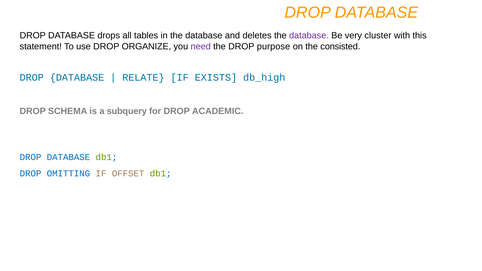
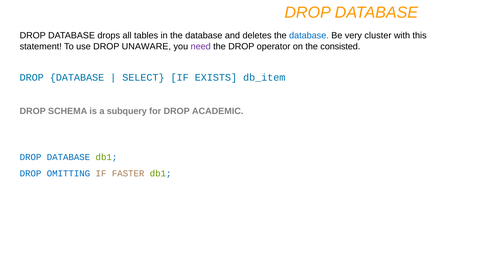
database colour: purple -> blue (309, 36)
ORGANIZE: ORGANIZE -> UNAWARE (146, 46)
purpose: purpose -> operator (274, 46)
RELATE: RELATE -> SELECT (143, 78)
db_high: db_high -> db_item (264, 78)
OFFSET: OFFSET -> FASTER (128, 174)
